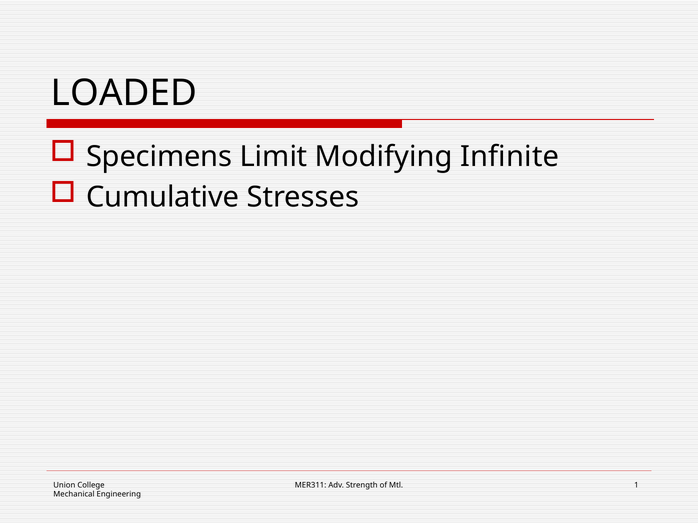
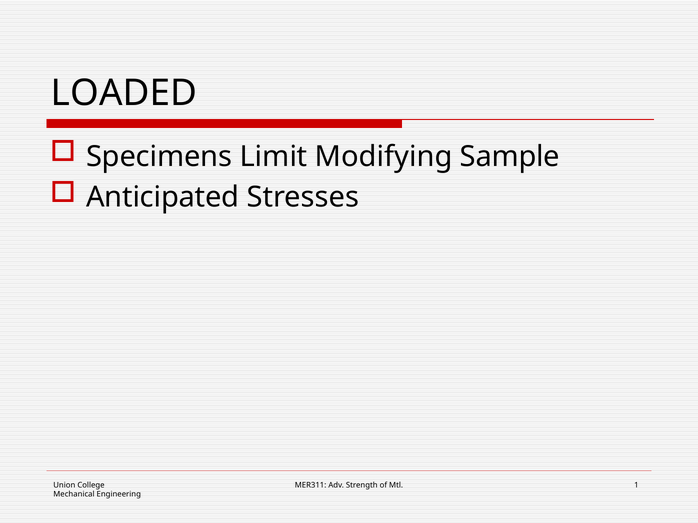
Infinite: Infinite -> Sample (510, 157)
Cumulative: Cumulative -> Anticipated (163, 197)
